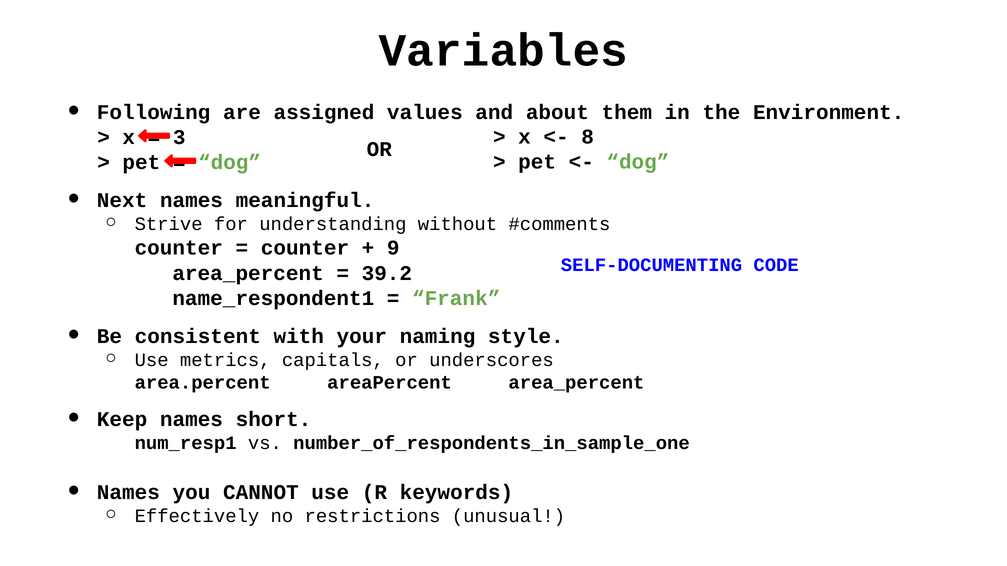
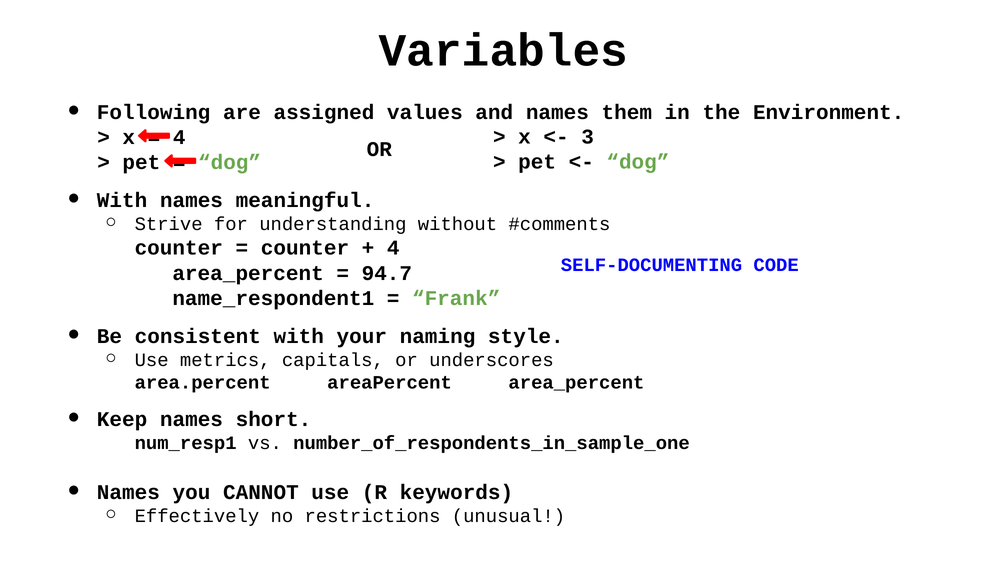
and about: about -> names (557, 112)
8: 8 -> 3 (588, 137)
3: 3 -> 4 (179, 137)
Next: Next -> With (122, 200)
9: 9 -> 4 (393, 248)
39.2: 39.2 -> 94.7 (387, 273)
